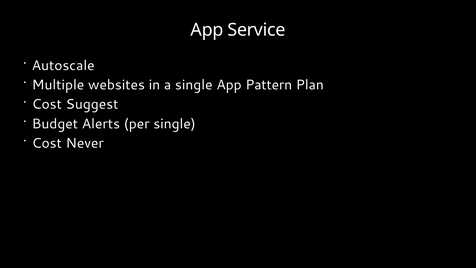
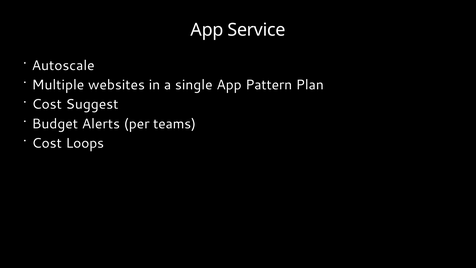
per single: single -> teams (175, 124)
Never: Never -> Loops (85, 143)
